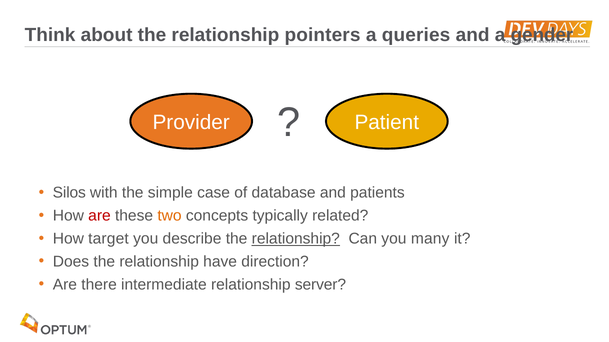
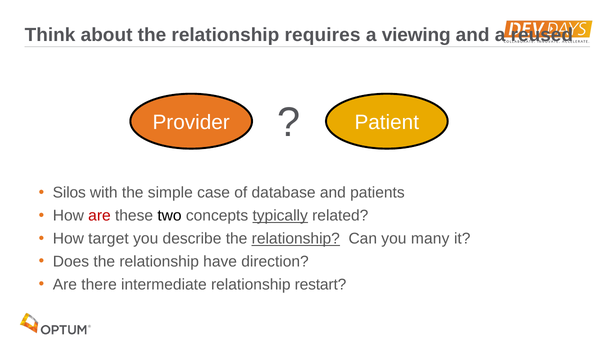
pointers: pointers -> requires (323, 35)
queries: queries -> viewing (416, 35)
gender: gender -> reused (542, 35)
two colour: orange -> black (170, 216)
typically underline: none -> present (280, 216)
server: server -> restart (320, 285)
